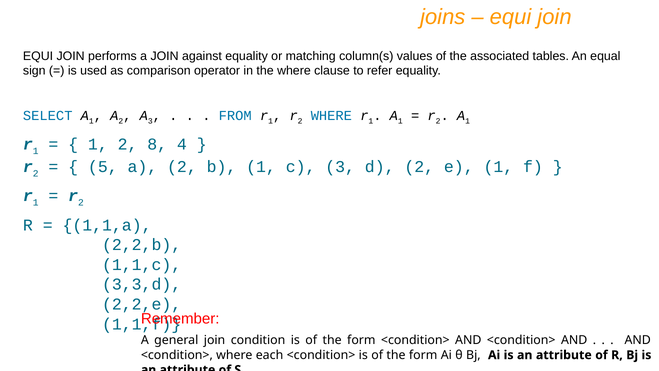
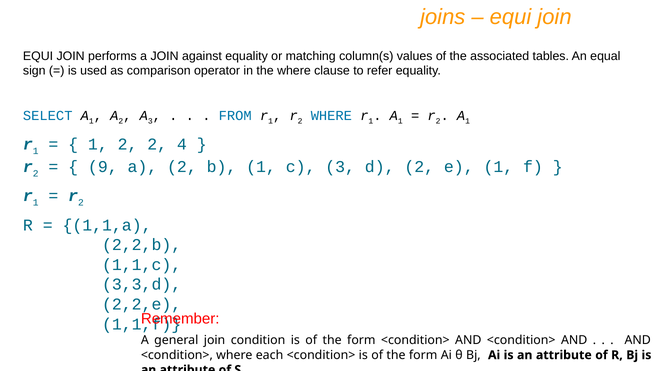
2 8: 8 -> 2 (157, 144)
5: 5 -> 9 (103, 167)
